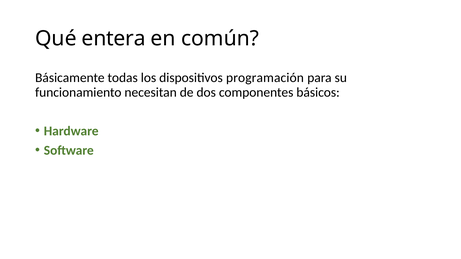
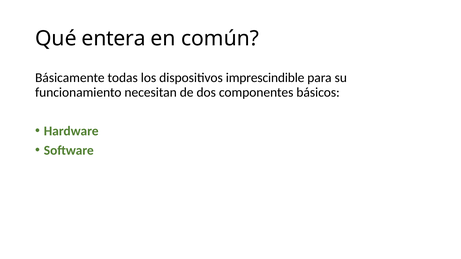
programación: programación -> imprescindible (265, 78)
